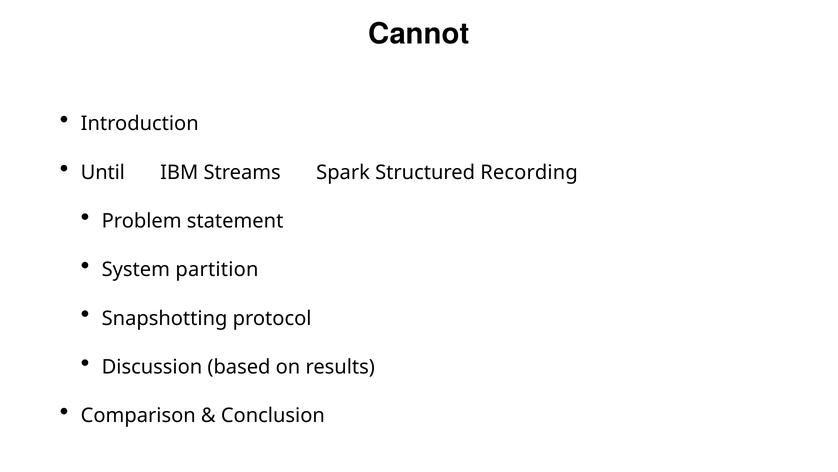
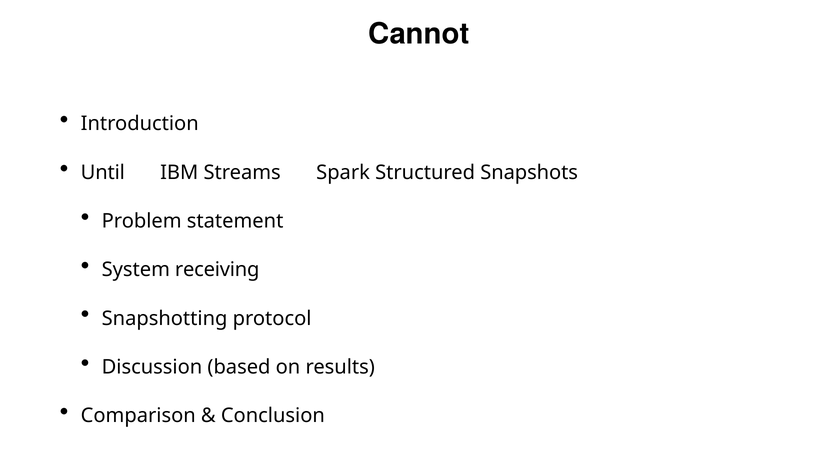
Recording: Recording -> Snapshots (529, 172)
partition: partition -> receiving (217, 269)
